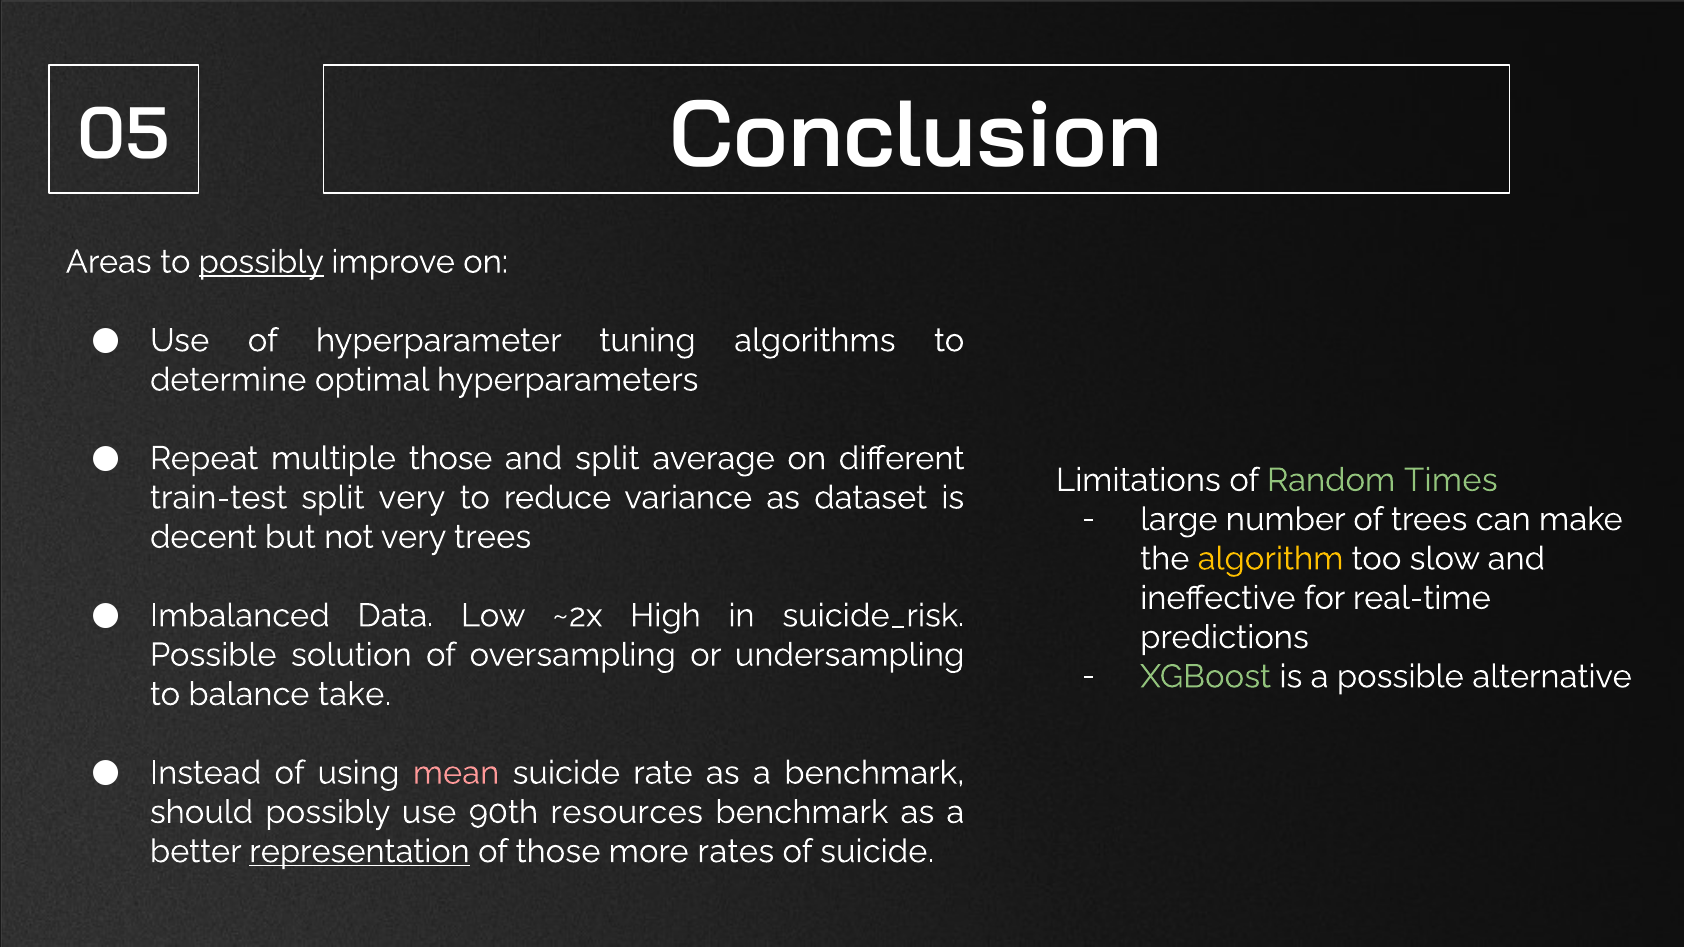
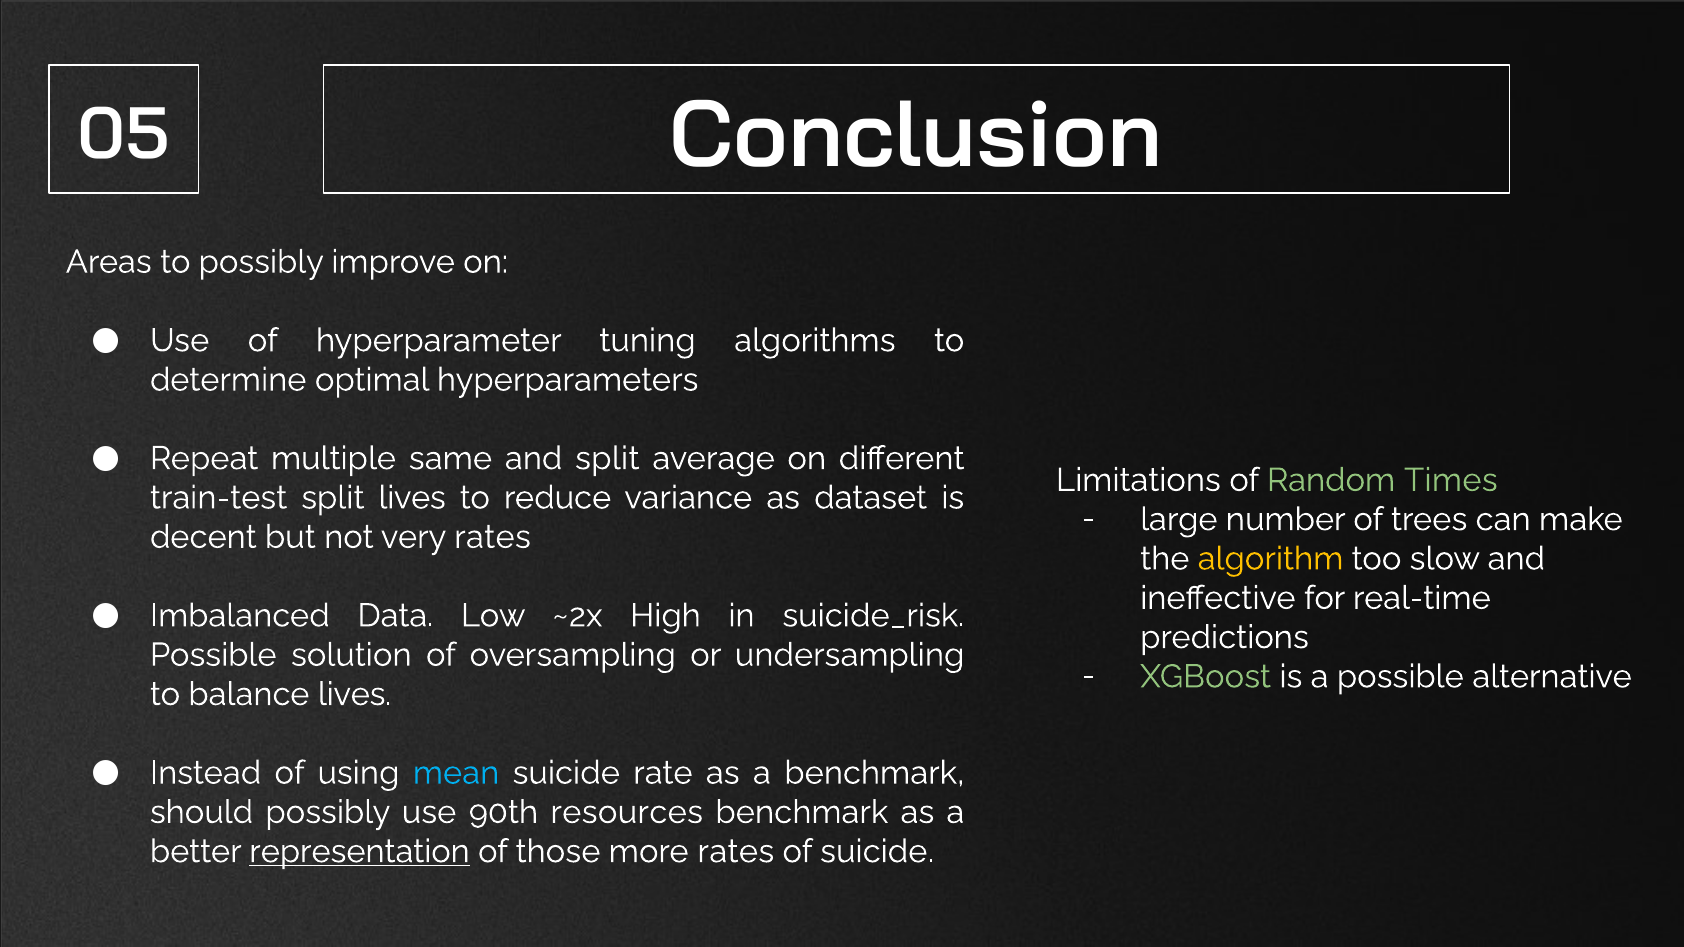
possibly underline: present -> none (261, 262)
multiple those: those -> same (450, 459)
split very: very -> lives (412, 498)
very trees: trees -> rates (493, 537)
balance take: take -> lives (355, 694)
mean colour: pink -> light blue (456, 773)
